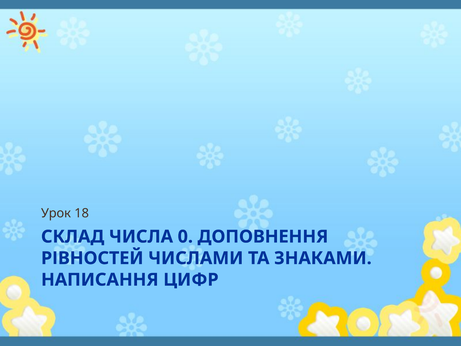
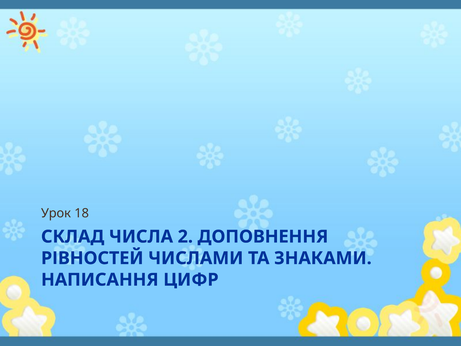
0: 0 -> 2 (185, 236)
